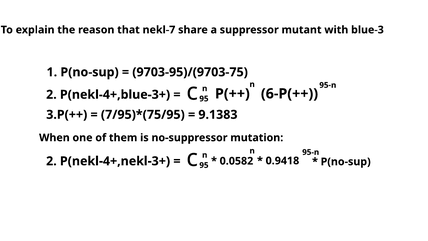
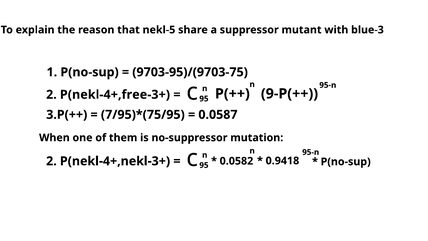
nekl-7: nekl-7 -> nekl-5 (159, 30)
6-P(++: 6-P(++ -> 9-P(++ (289, 94)
P(nekl-4+,blue-3+: P(nekl-4+,blue-3+ -> P(nekl-4+,free-3+ (115, 95)
9.1383: 9.1383 -> 0.0587 (218, 115)
